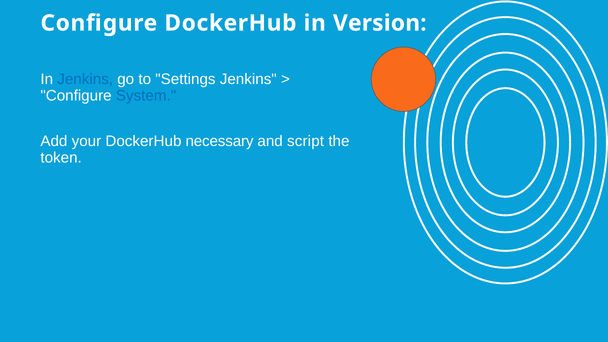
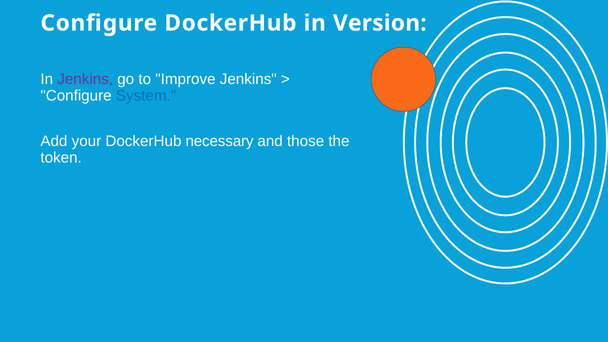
Jenkins colour: blue -> purple (85, 79)
Settings: Settings -> Improve (185, 79)
script: script -> those (306, 141)
